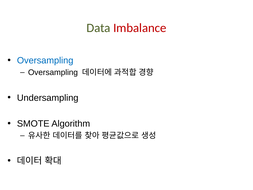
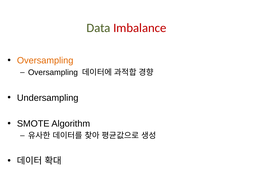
Oversampling colour: blue -> orange (45, 60)
